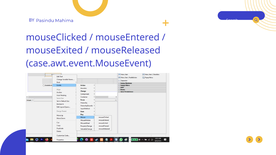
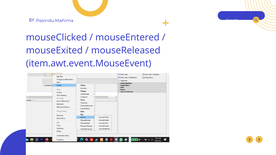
case.awt.event.MouseEvent: case.awt.event.MouseEvent -> item.awt.event.MouseEvent (89, 64)
